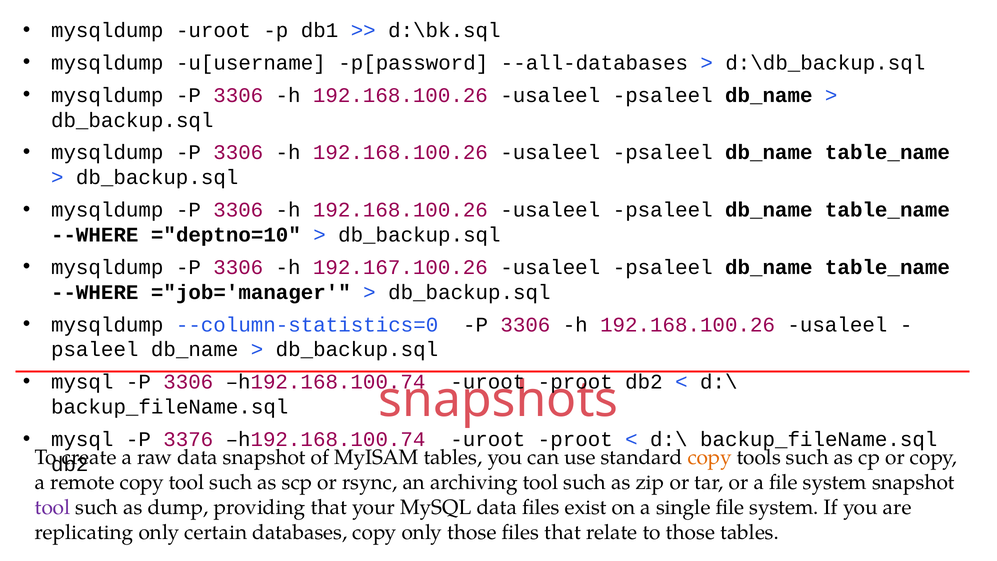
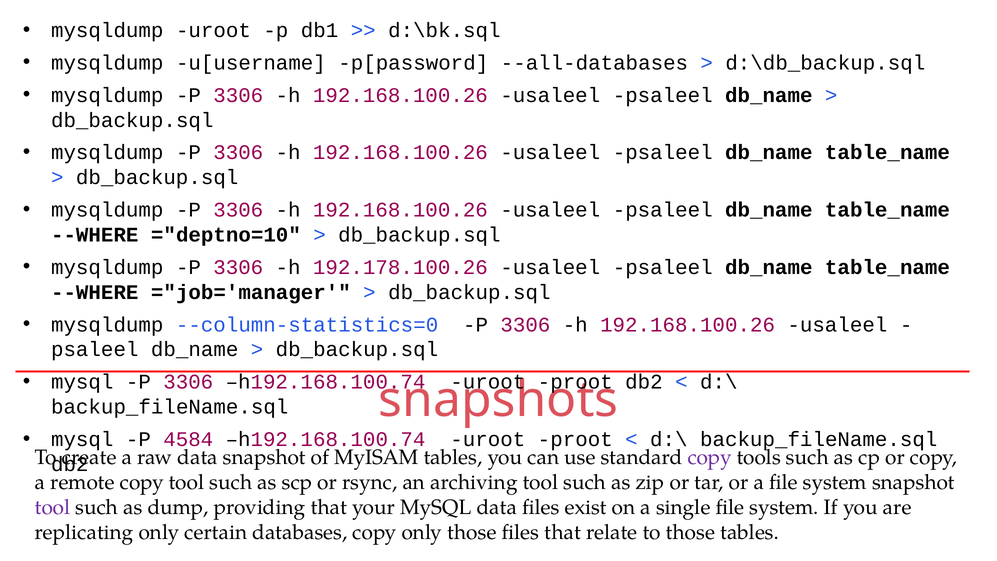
192.167.100.26: 192.167.100.26 -> 192.178.100.26 (400, 267)
3376: 3376 -> 4584 (188, 439)
copy colour: orange -> purple (710, 457)
